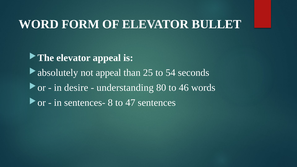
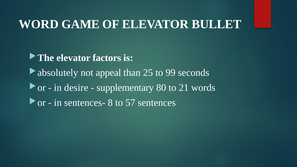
FORM: FORM -> GAME (81, 24)
elevator appeal: appeal -> factors (107, 58)
54: 54 -> 99 (171, 73)
understanding: understanding -> supplementary (125, 88)
46: 46 -> 21 (184, 88)
47: 47 -> 57 (130, 103)
